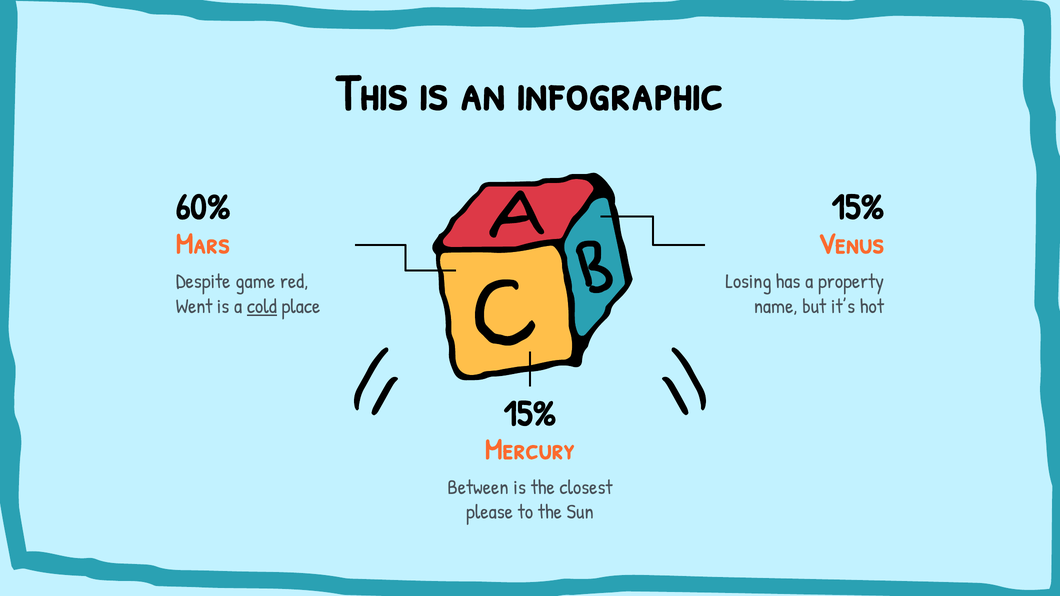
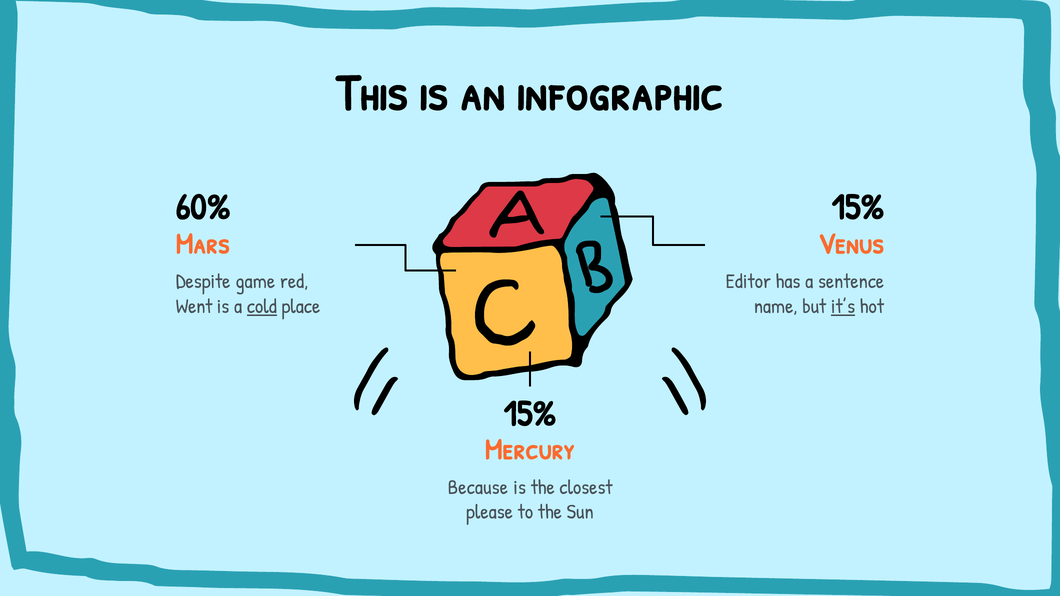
Losing: Losing -> Editor (748, 282)
property: property -> sentence (851, 282)
it’s underline: none -> present (843, 306)
Between: Between -> Because (478, 488)
